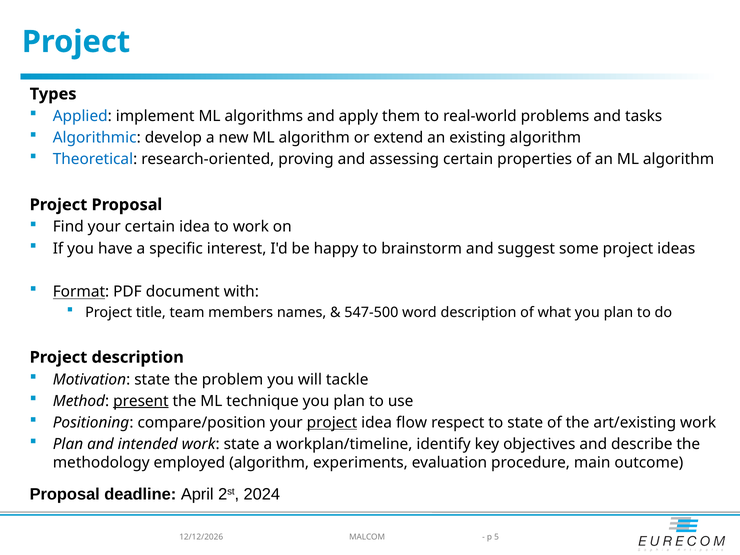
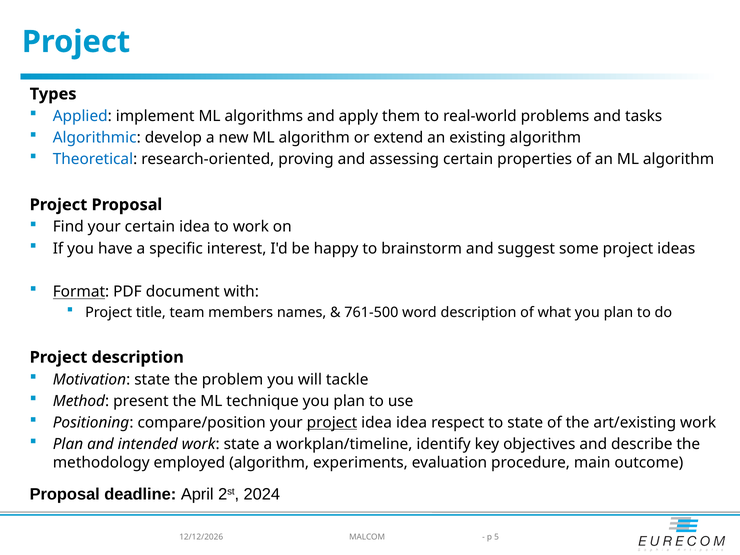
547-500: 547-500 -> 761-500 (371, 312)
present underline: present -> none (141, 401)
idea flow: flow -> idea (412, 423)
